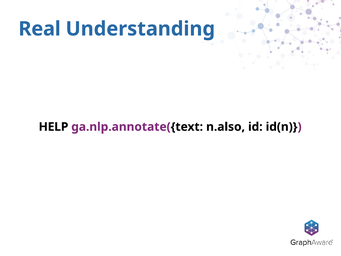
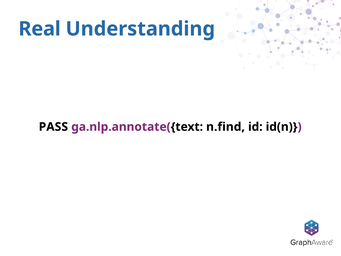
HELP: HELP -> PASS (53, 127)
n.also: n.also -> n.find (225, 127)
